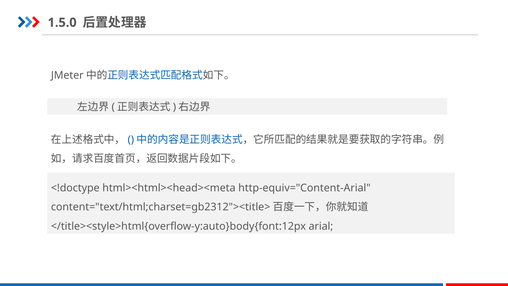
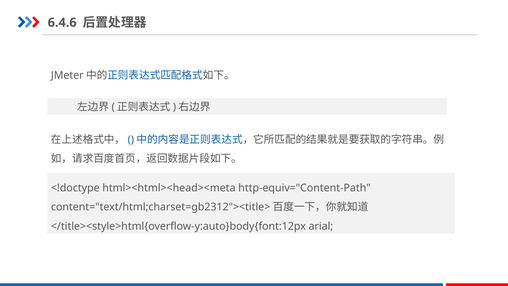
1.5.0: 1.5.0 -> 6.4.6 (62, 23)
http-equiv="Content-Arial: http-equiv="Content-Arial -> http-equiv="Content-Path (304, 188)
